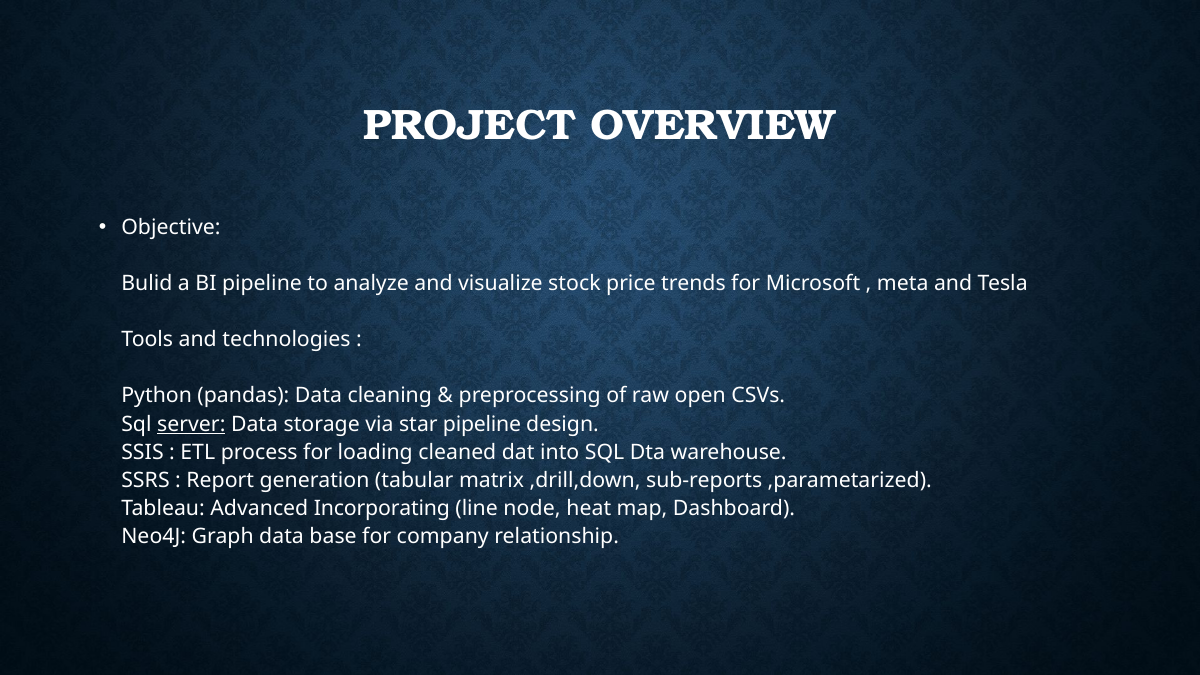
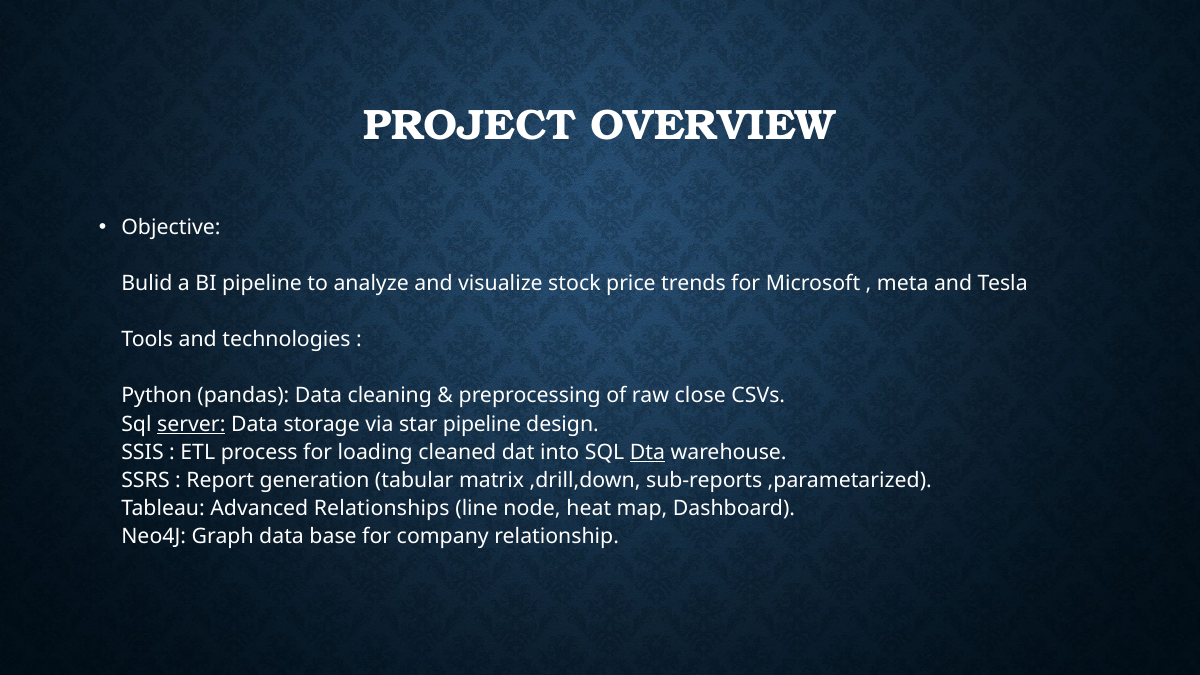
open: open -> close (700, 396)
Dta underline: none -> present (647, 452)
Incorporating: Incorporating -> Relationships (382, 508)
